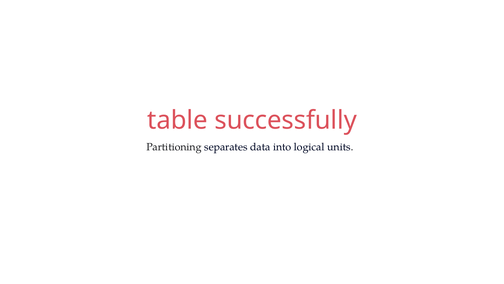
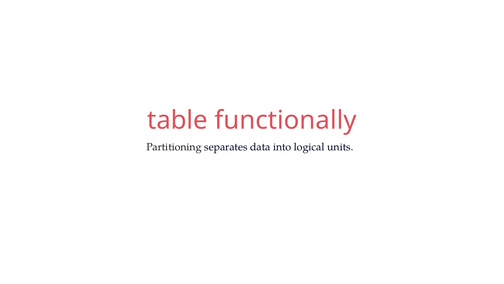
successfully: successfully -> functionally (286, 120)
